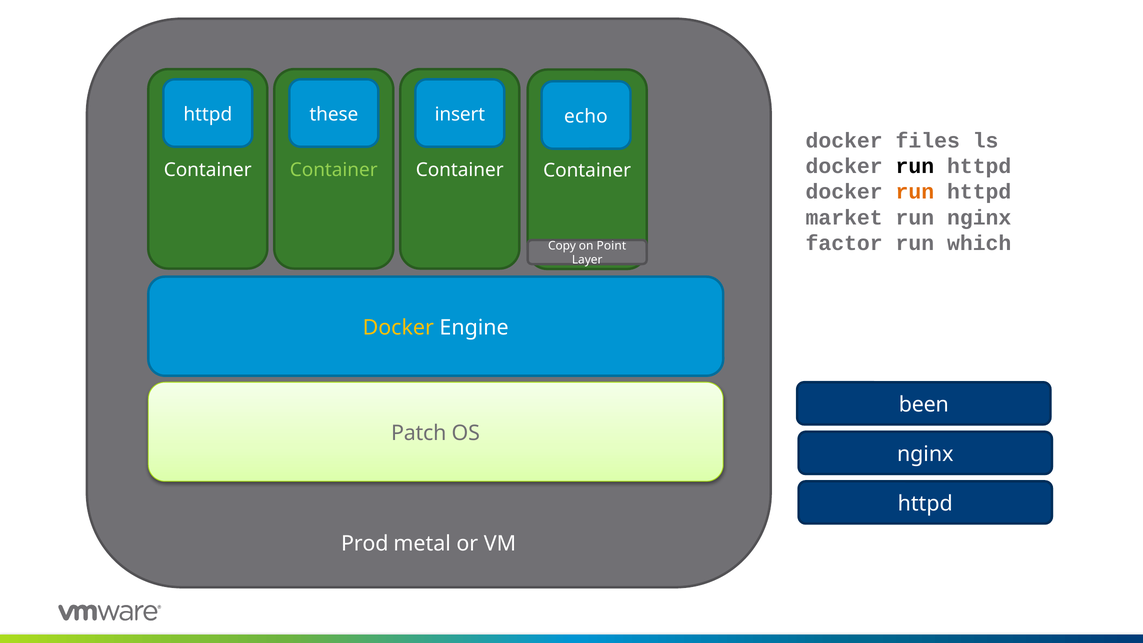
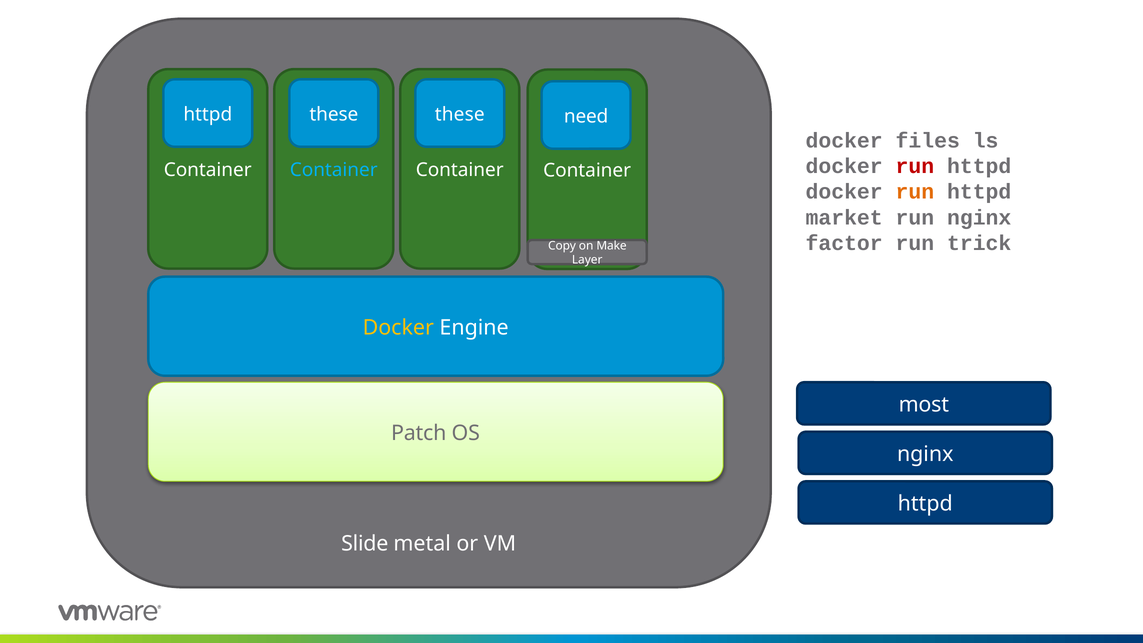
httpd insert: insert -> these (460, 114)
echo: echo -> need (586, 116)
run colour: black -> red (915, 166)
Container colour: light green -> light blue (334, 170)
which: which -> trick (979, 243)
Point: Point -> Make (612, 246)
been: been -> most (924, 405)
Prod: Prod -> Slide (365, 544)
